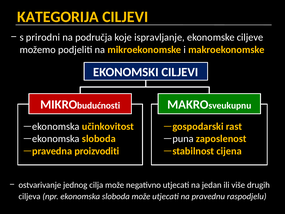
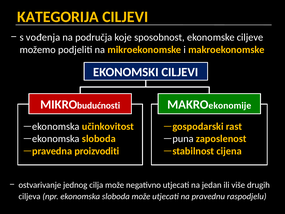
prirodni: prirodni -> vođenja (43, 37)
ispravljanje: ispravljanje -> sposobnost (159, 37)
sveukupnu: sveukupnu -> ekonomije (230, 106)
